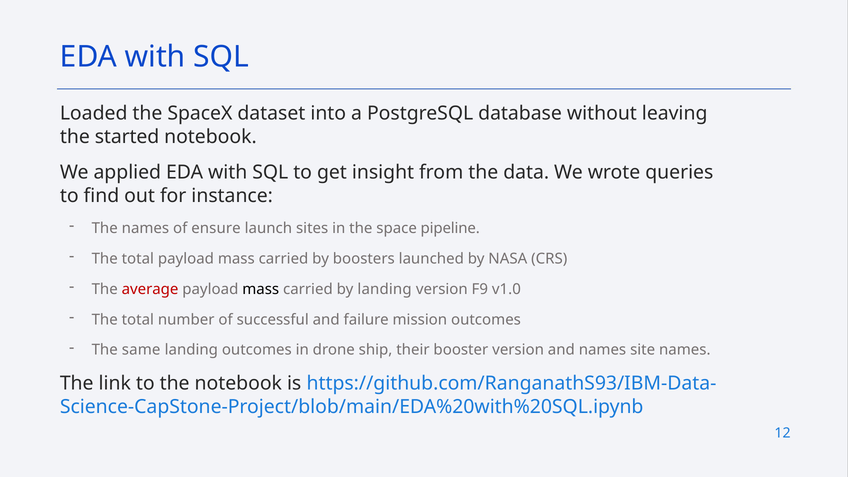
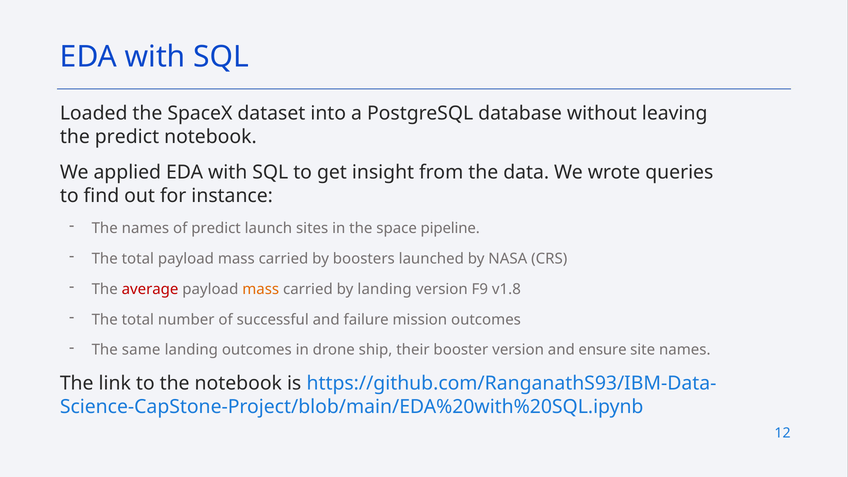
the started: started -> predict (127, 137)
of ensure: ensure -> predict (216, 228)
mass colour: black -> orange (261, 289)
v1.0: v1.0 -> v1.8 (506, 289)
and names: names -> ensure (603, 350)
